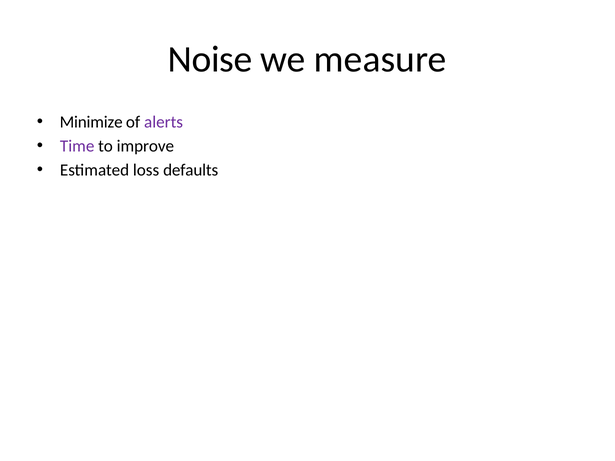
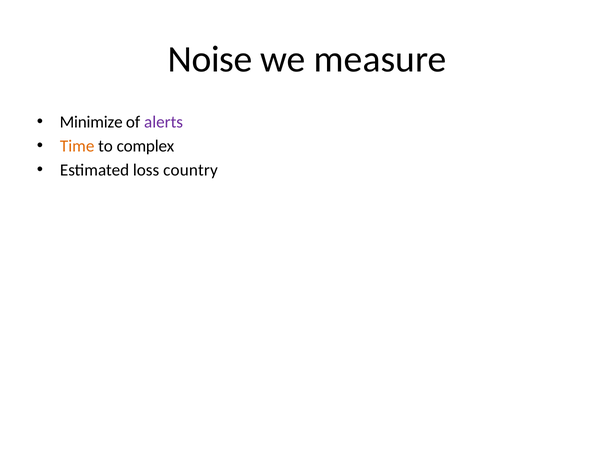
Time colour: purple -> orange (77, 146)
improve: improve -> complex (145, 146)
defaults: defaults -> country (191, 170)
